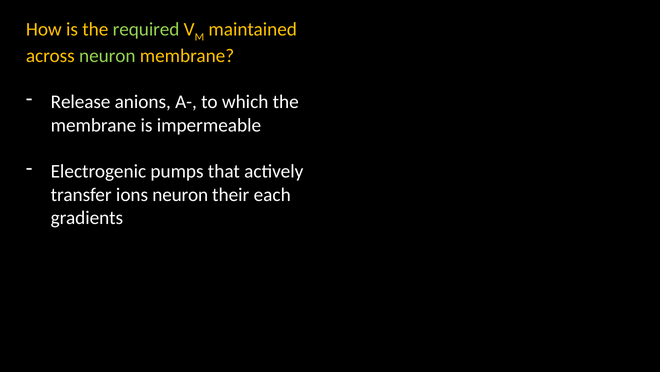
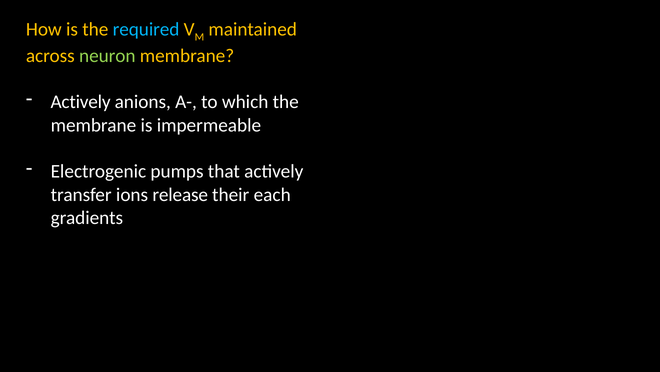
required colour: light green -> light blue (146, 29)
Release: Release -> Actively (81, 102)
ions neuron: neuron -> release (180, 194)
